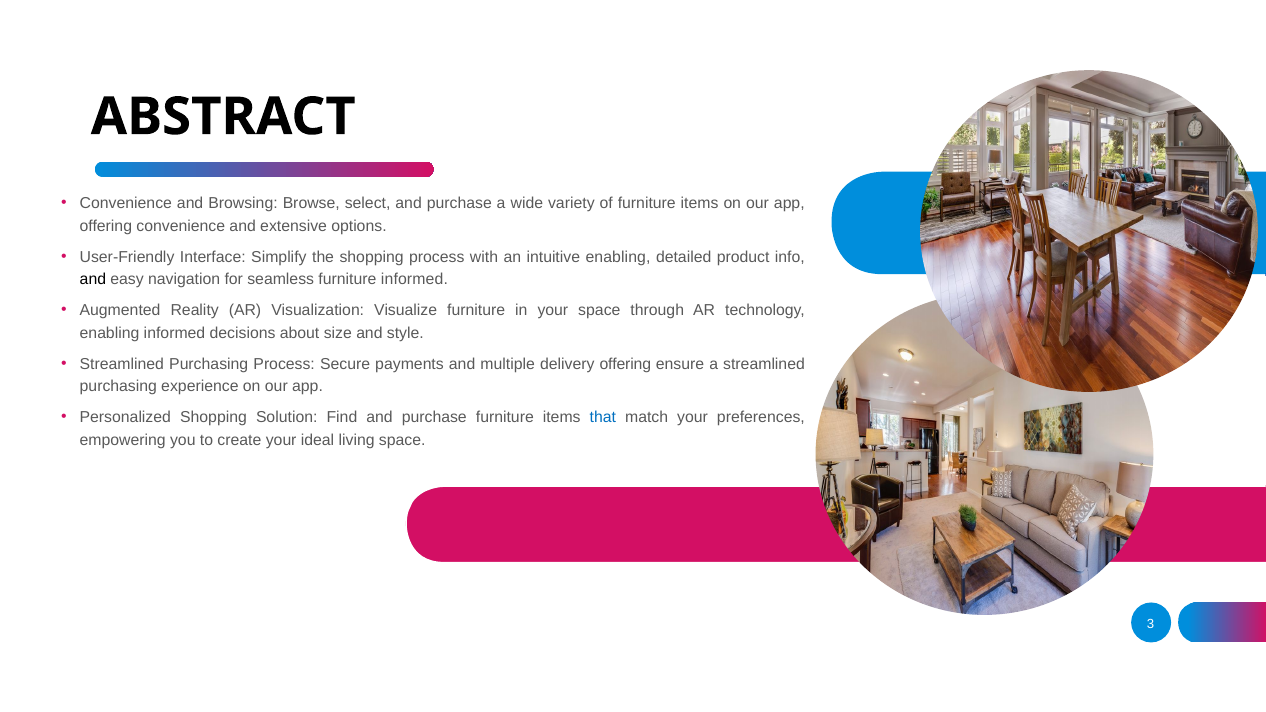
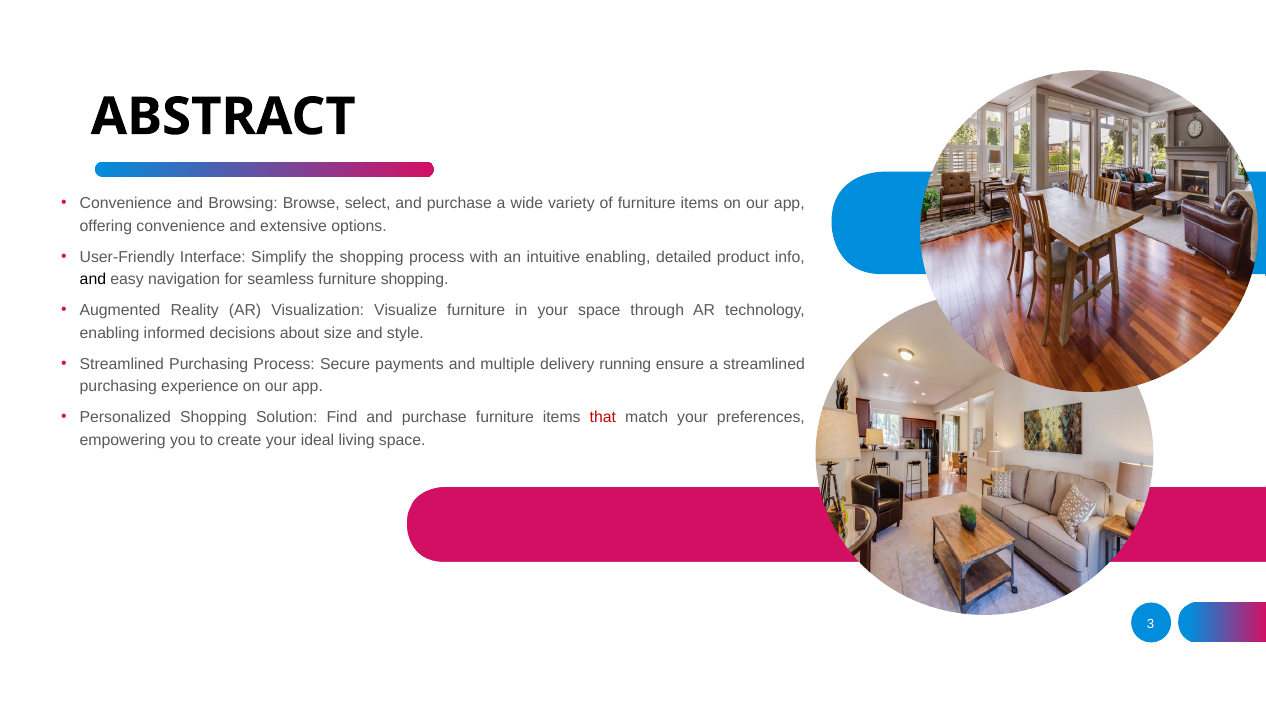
furniture informed: informed -> shopping (415, 280)
delivery offering: offering -> running (625, 364)
that colour: blue -> red (603, 417)
